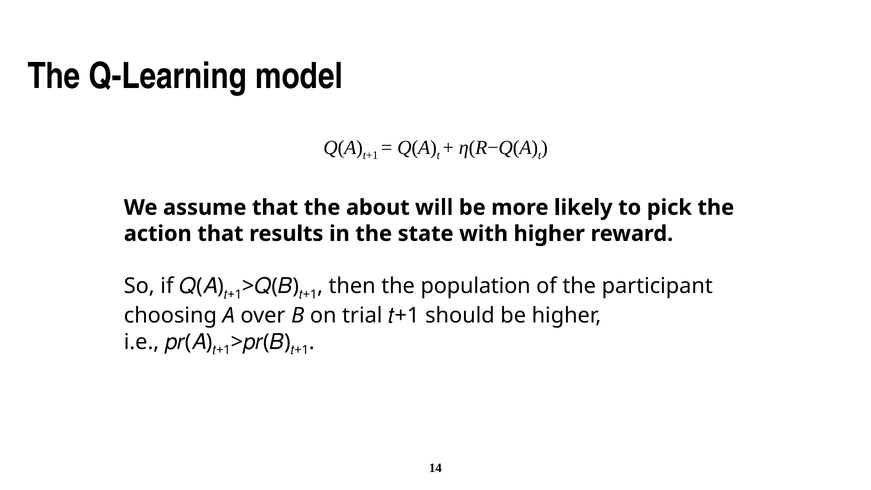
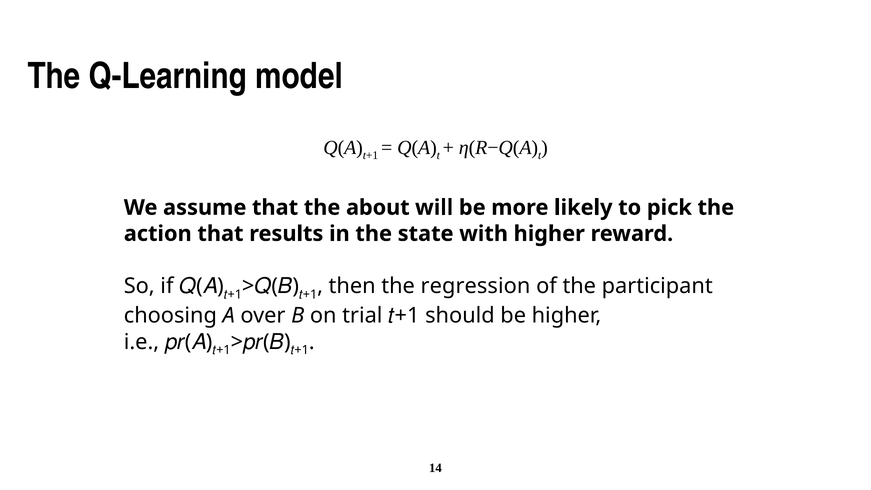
population: population -> regression (476, 286)
